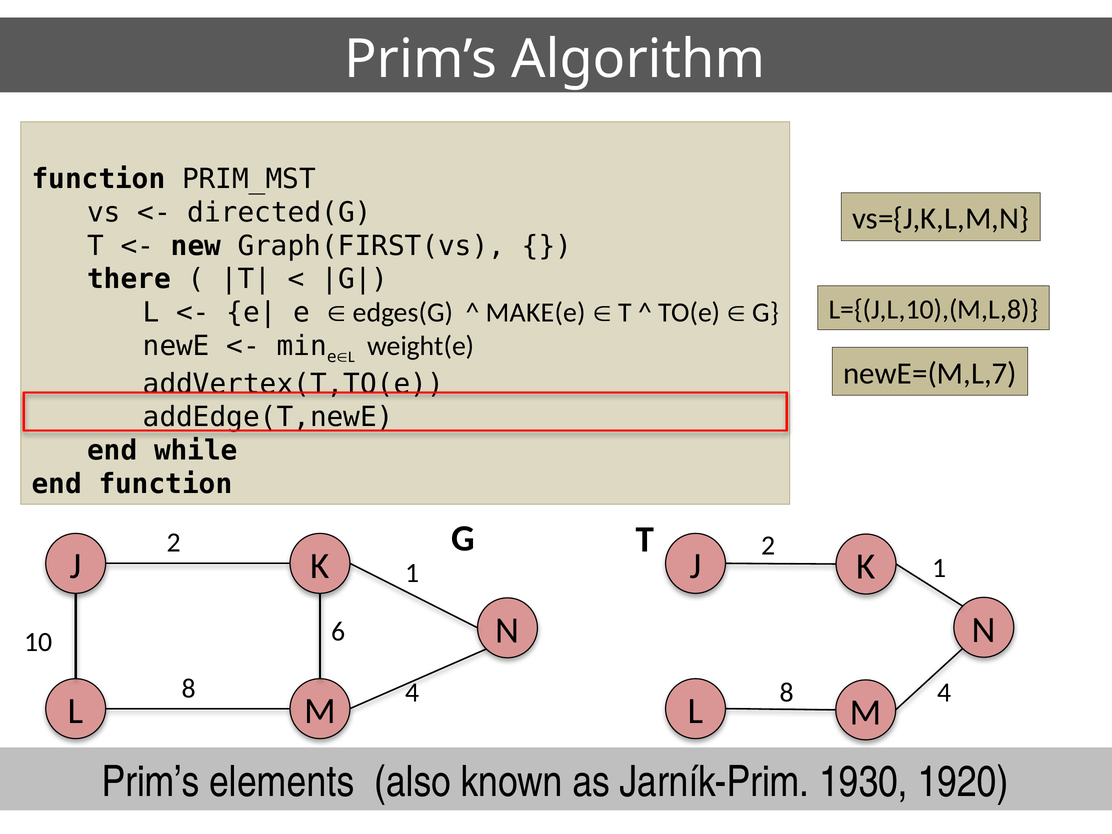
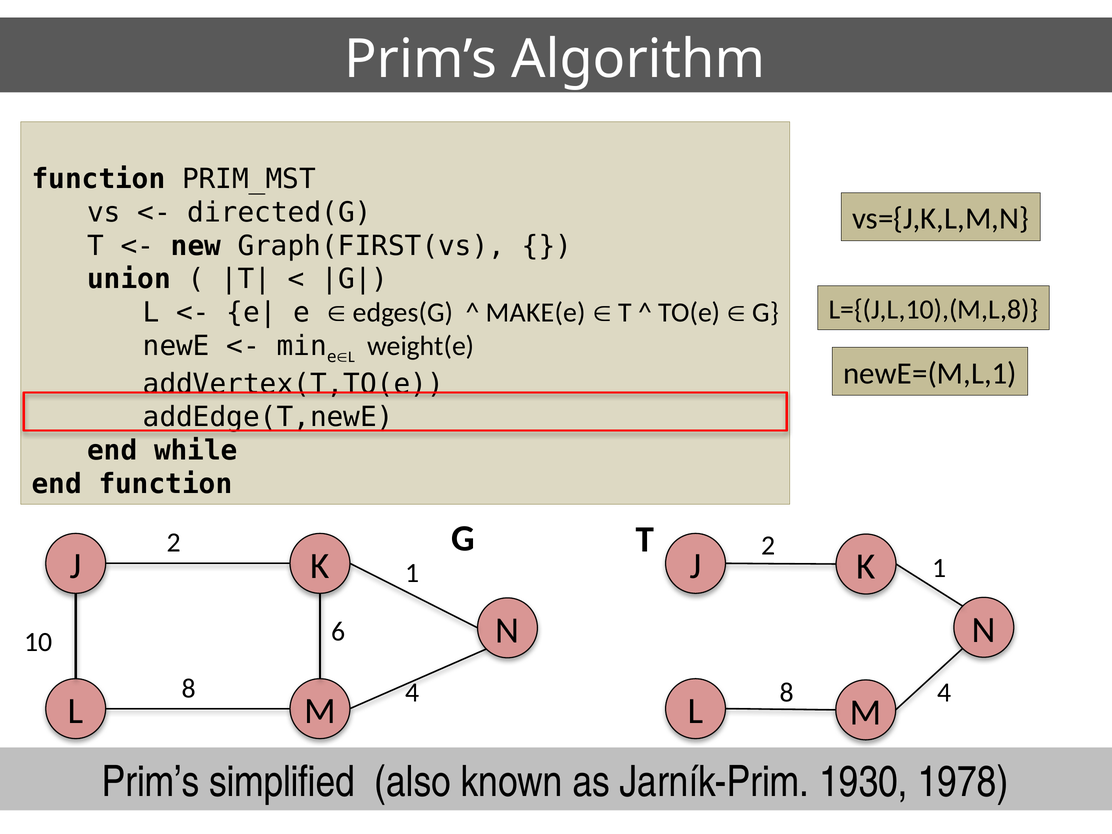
there: there -> union (129, 279)
newE=(M,L,7: newE=(M,L,7 -> newE=(M,L,1 (930, 373)
elements: elements -> simplified (282, 782)
1920: 1920 -> 1978 (963, 782)
